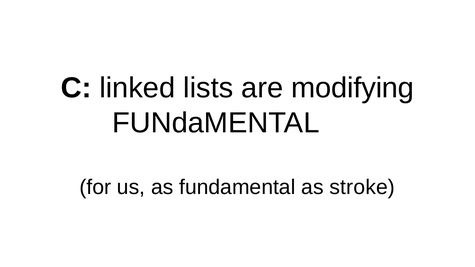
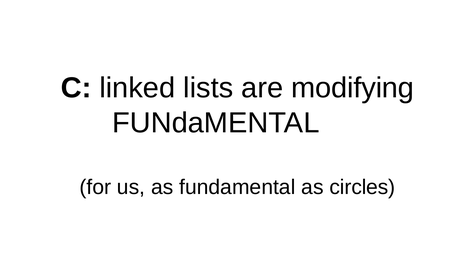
stroke: stroke -> circles (362, 187)
